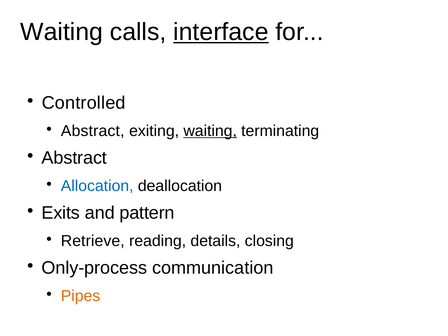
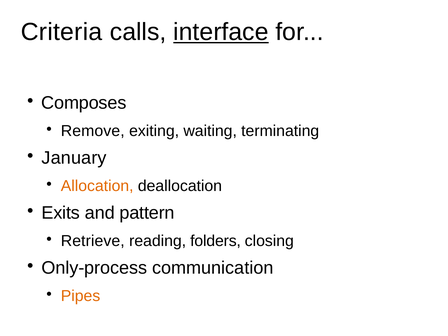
Waiting: Waiting -> Criteria (62, 32)
Controlled: Controlled -> Composes (84, 103)
Abstract: Abstract -> Remove (93, 131)
waiting underline: present -> none (210, 131)
Abstract: Abstract -> January (74, 158)
Allocation colour: blue -> orange (97, 186)
details: details -> folders (216, 241)
